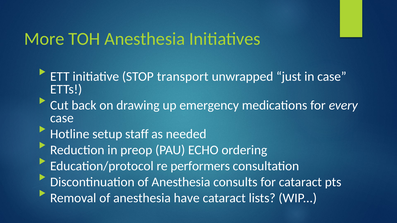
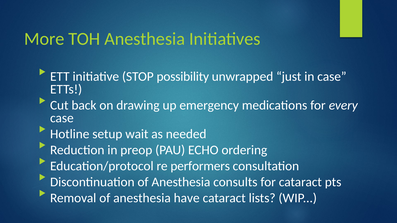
transport: transport -> possibility (183, 77)
staff: staff -> wait (137, 134)
